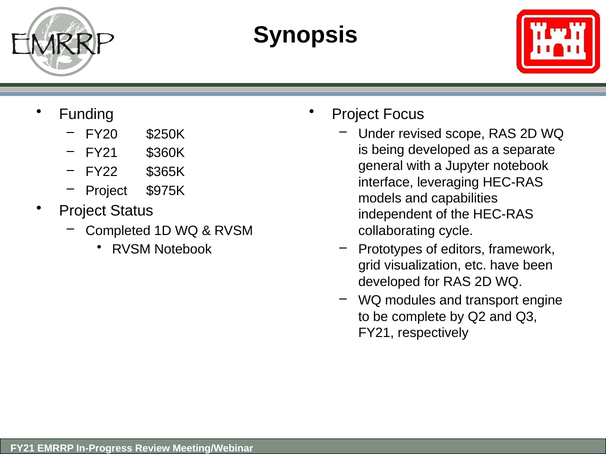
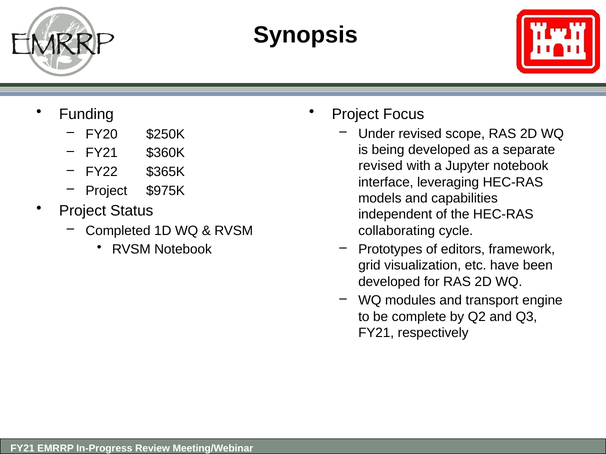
general: general -> revised (381, 166)
